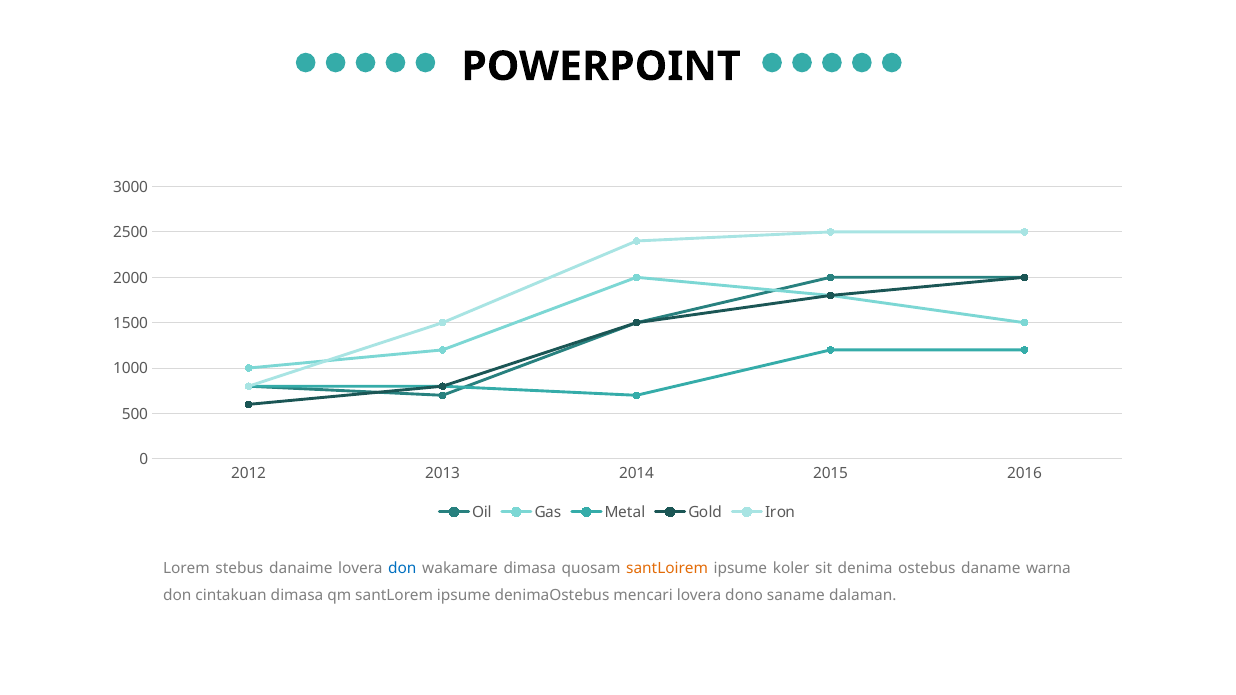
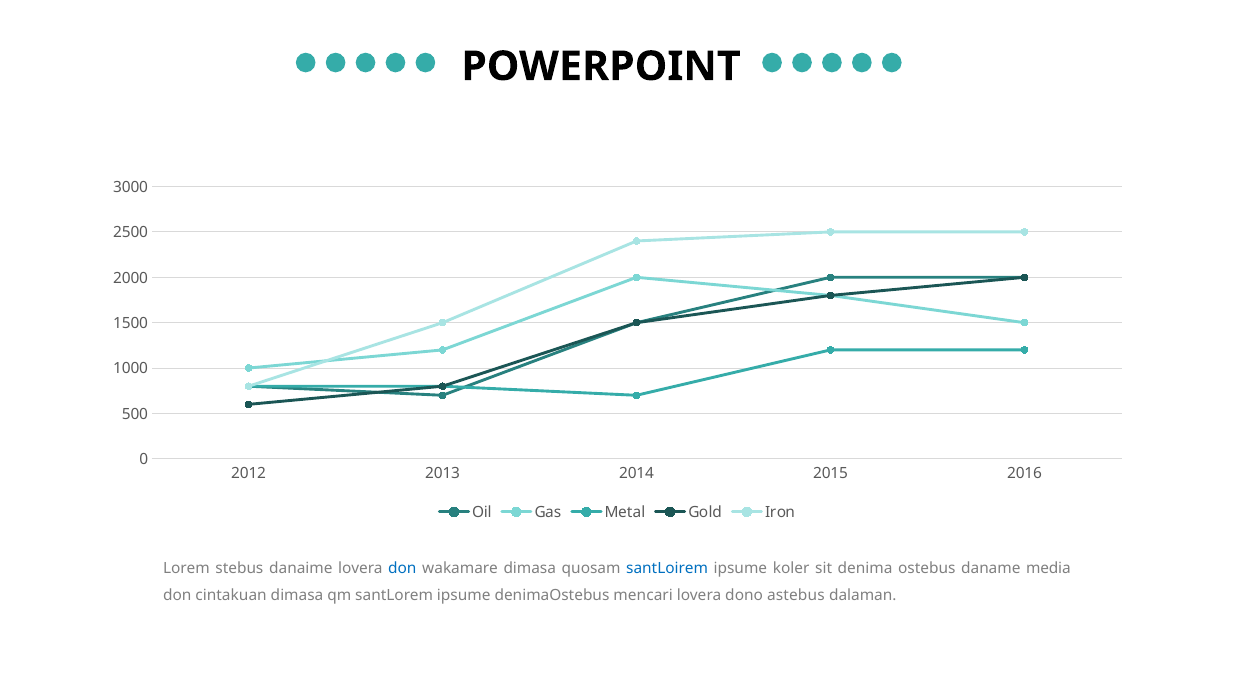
santLoirem colour: orange -> blue (667, 568)
warna: warna -> media (1048, 568)
saname: saname -> astebus (796, 596)
